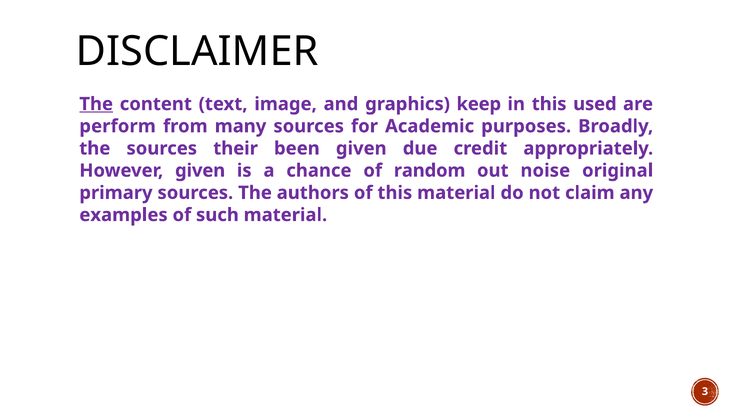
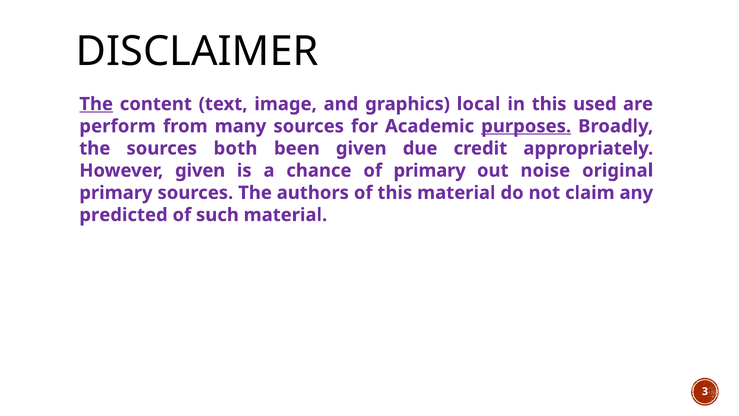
keep: keep -> local (479, 104)
purposes underline: none -> present (526, 126)
their: their -> both (235, 148)
of random: random -> primary (430, 170)
examples: examples -> predicted (124, 215)
